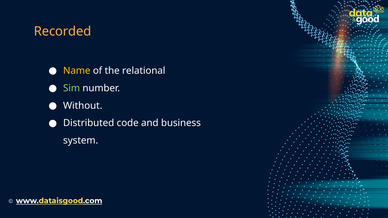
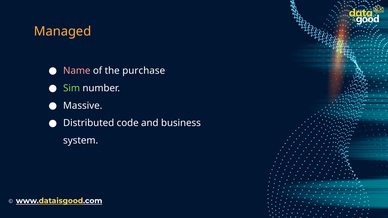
Recorded: Recorded -> Managed (63, 31)
Name colour: yellow -> pink (77, 71)
relational: relational -> purchase (144, 71)
Without: Without -> Massive (83, 106)
